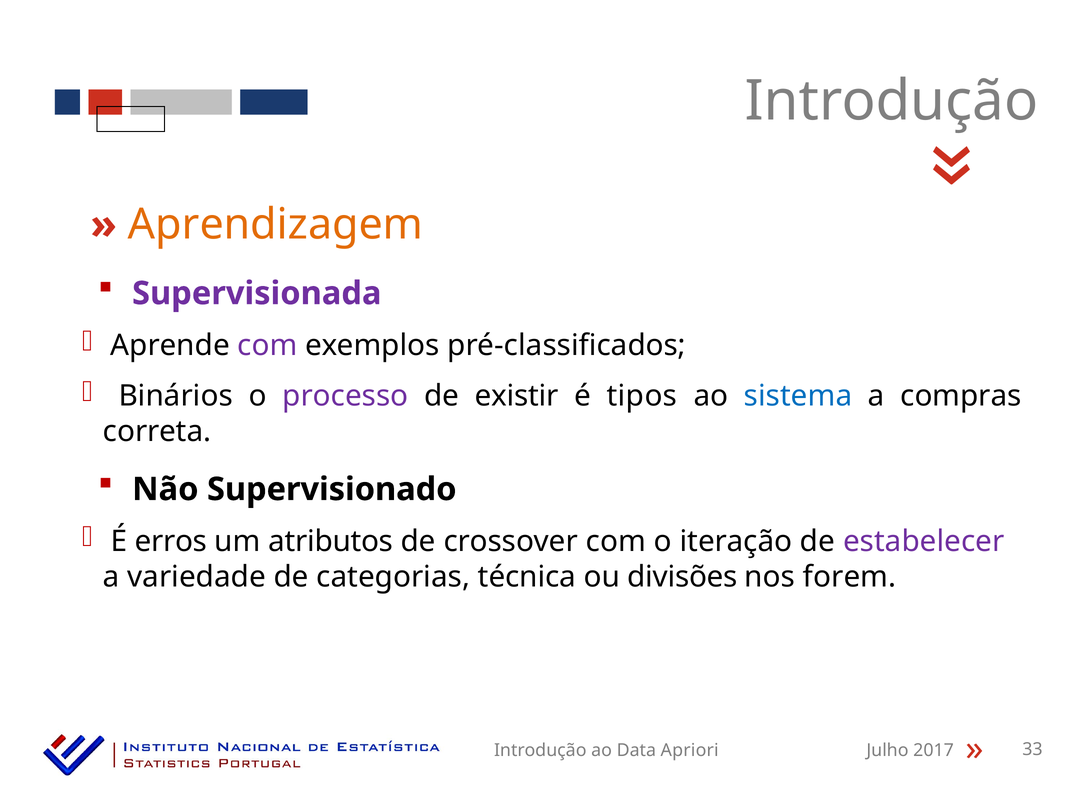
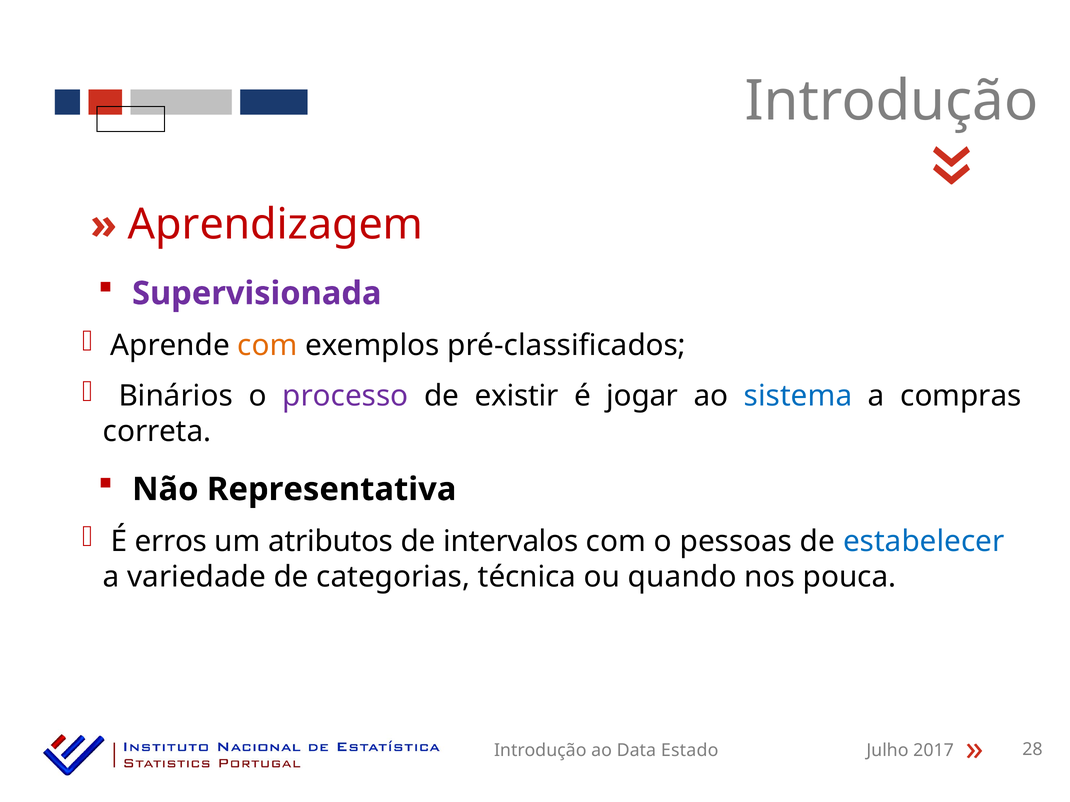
Aprendizagem colour: orange -> red (275, 225)
com colour: purple -> orange (268, 346)
tipos: tipos -> jogar (642, 396)
Supervisionado: Supervisionado -> Representativa (332, 490)
crossover: crossover -> intervalos (511, 542)
iteração: iteração -> pessoas (736, 542)
estabelecer colour: purple -> blue (924, 542)
divisões: divisões -> quando (682, 577)
forem: forem -> pouca (850, 577)
Apriori: Apriori -> Estado (690, 751)
33: 33 -> 28 (1032, 750)
